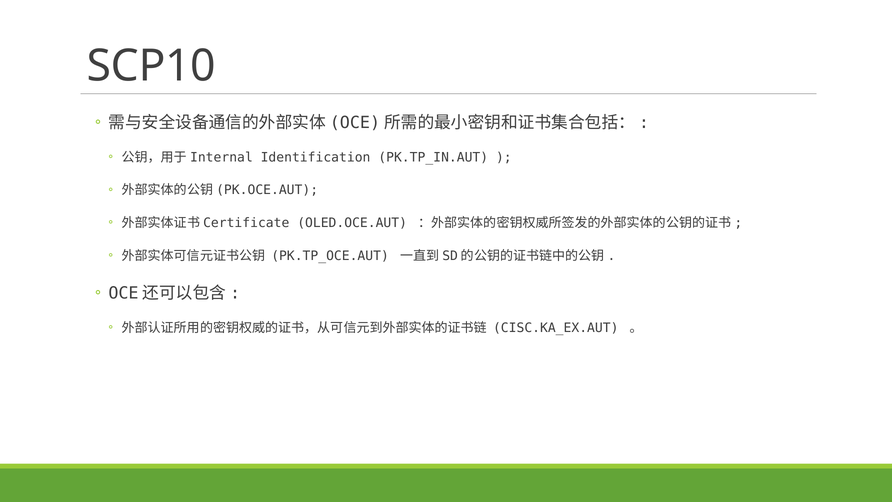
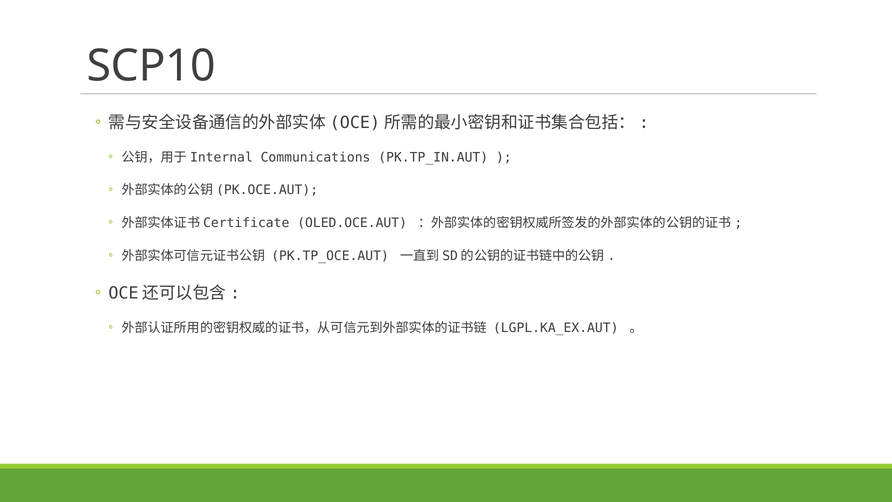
Identification: Identification -> Communications (316, 157)
CISC.KA_EX.AUT: CISC.KA_EX.AUT -> LGPL.KA_EX.AUT (556, 328)
